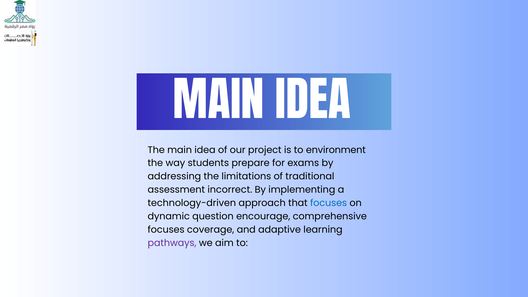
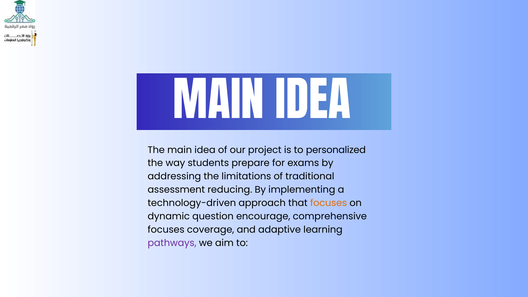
environment: environment -> personalized (336, 150)
incorrect: incorrect -> reducing (230, 190)
focuses colour: blue -> orange (329, 203)
